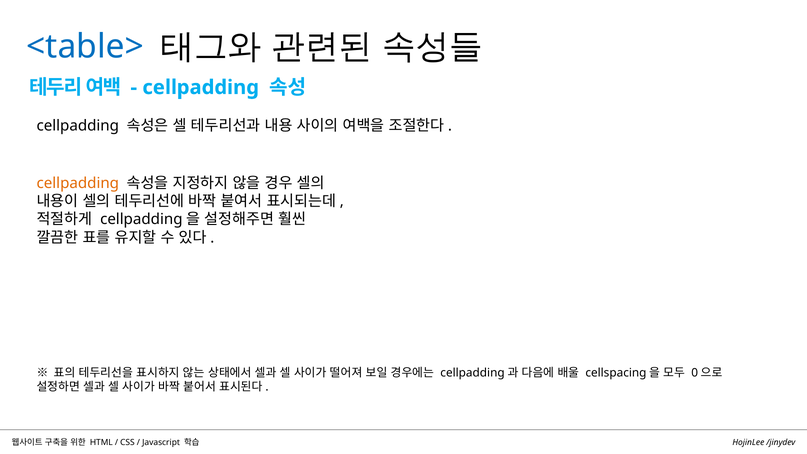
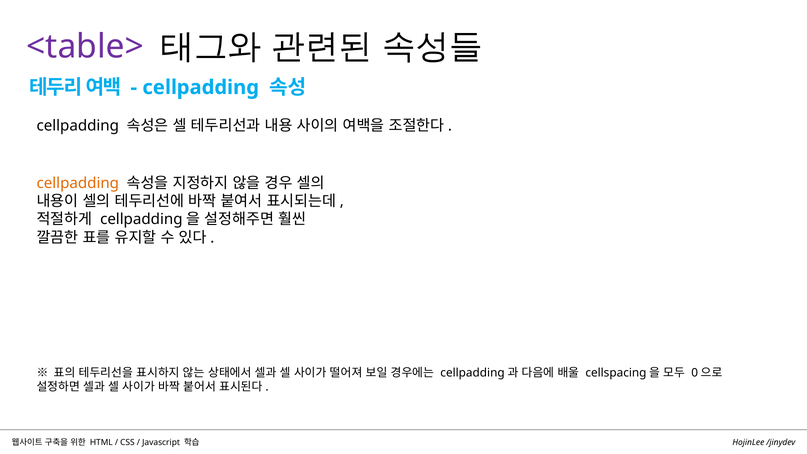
<table> colour: blue -> purple (85, 47)
